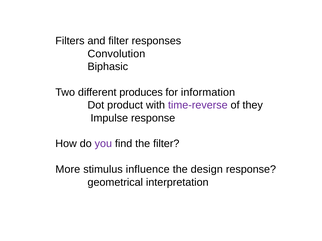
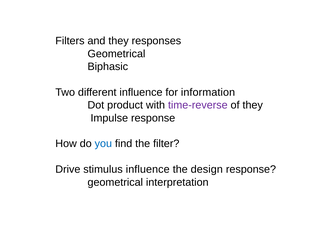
and filter: filter -> they (119, 41)
Convolution: Convolution -> Geometrical (116, 54)
different produces: produces -> influence (141, 92)
you colour: purple -> blue (103, 144)
More: More -> Drive (68, 170)
